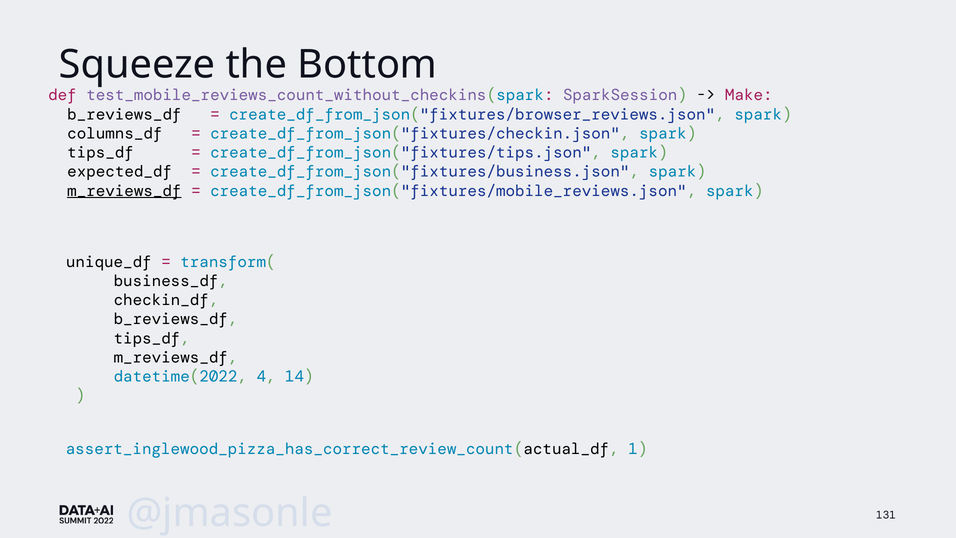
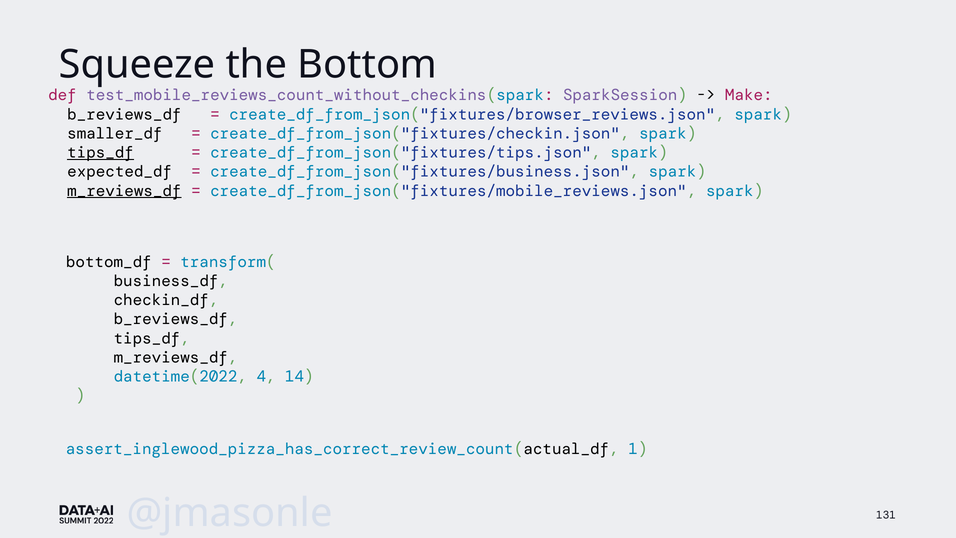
columns_df: columns_df -> smaller_df (115, 133)
tips_df underline: none -> present (101, 152)
unique_df: unique_df -> bottom_df (109, 262)
